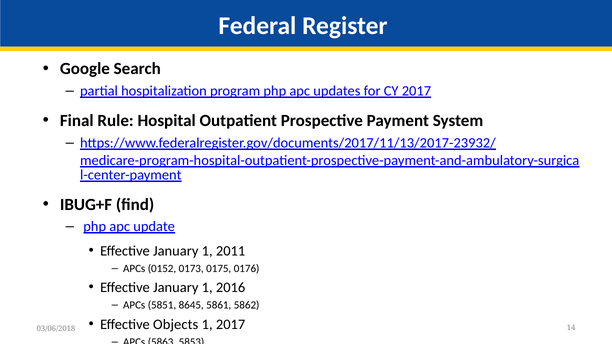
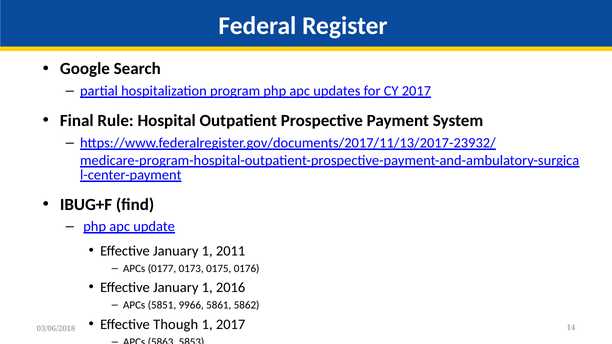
0152: 0152 -> 0177 (162, 269)
8645: 8645 -> 9966 (191, 306)
Objects: Objects -> Though (176, 325)
